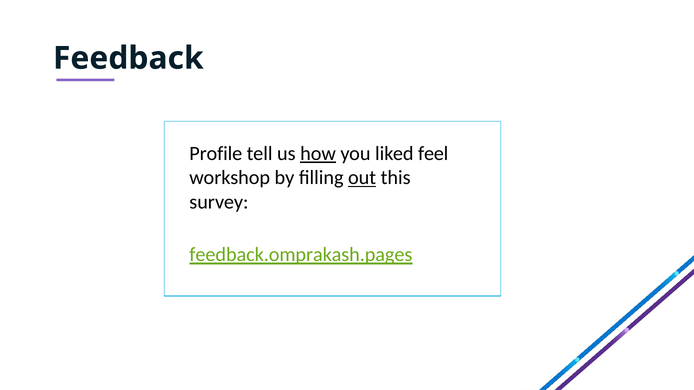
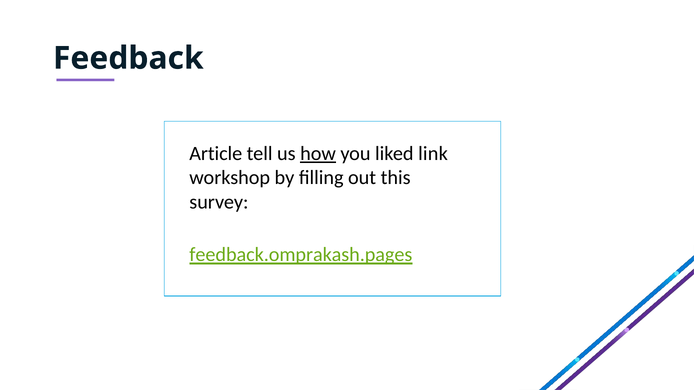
Profile: Profile -> Article (216, 154)
feel: feel -> link (433, 154)
out underline: present -> none (362, 178)
